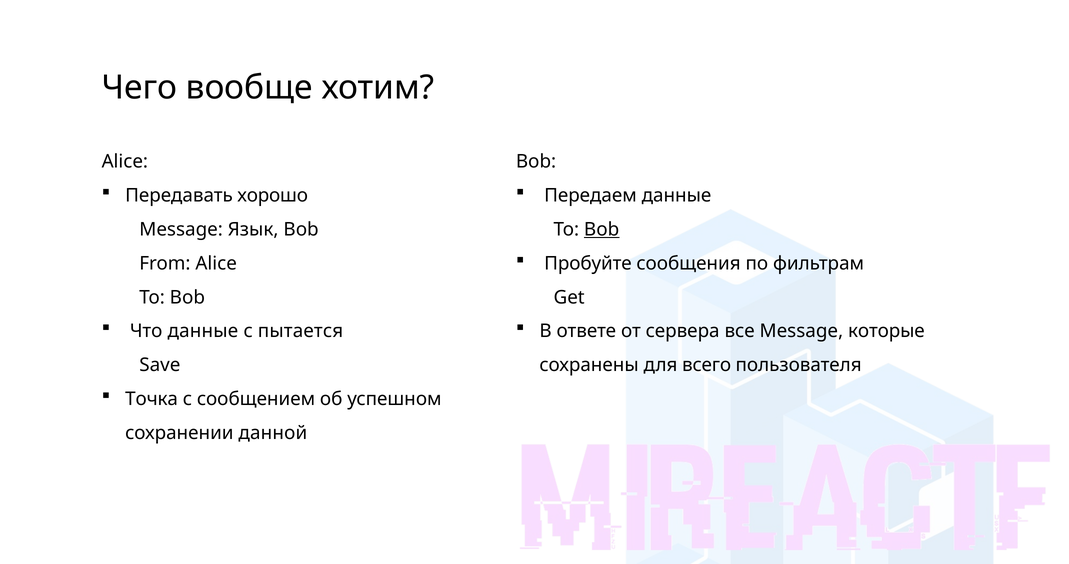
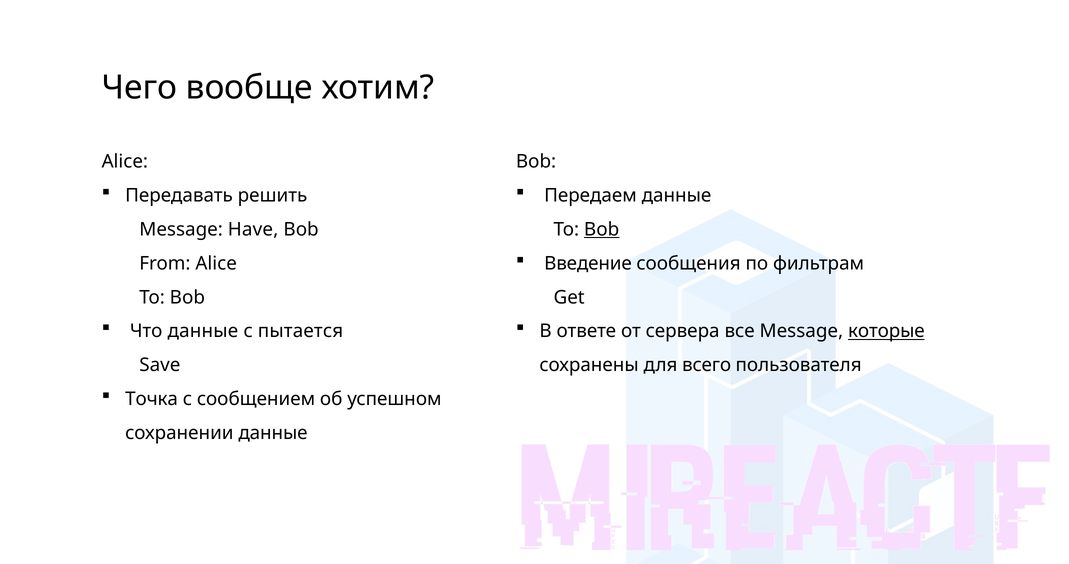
хорошо: хорошо -> решить (273, 196)
Язык: Язык -> Have (253, 230)
Пробуйте: Пробуйте -> Введение (588, 264)
которые underline: none -> present (886, 331)
сохранении данной: данной -> данные (273, 433)
